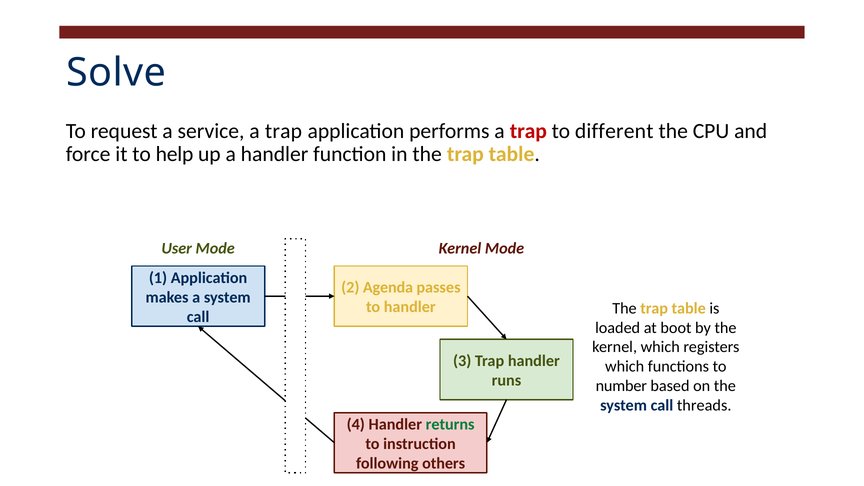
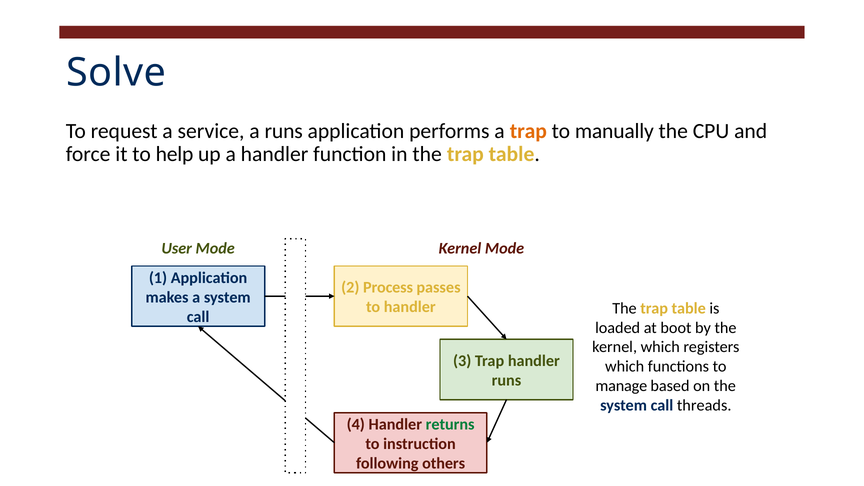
service a trap: trap -> runs (284, 131)
trap colour: red -> orange (528, 131)
different: different -> manually (614, 131)
Agenda: Agenda -> Process (388, 288)
number: number -> manage (621, 386)
